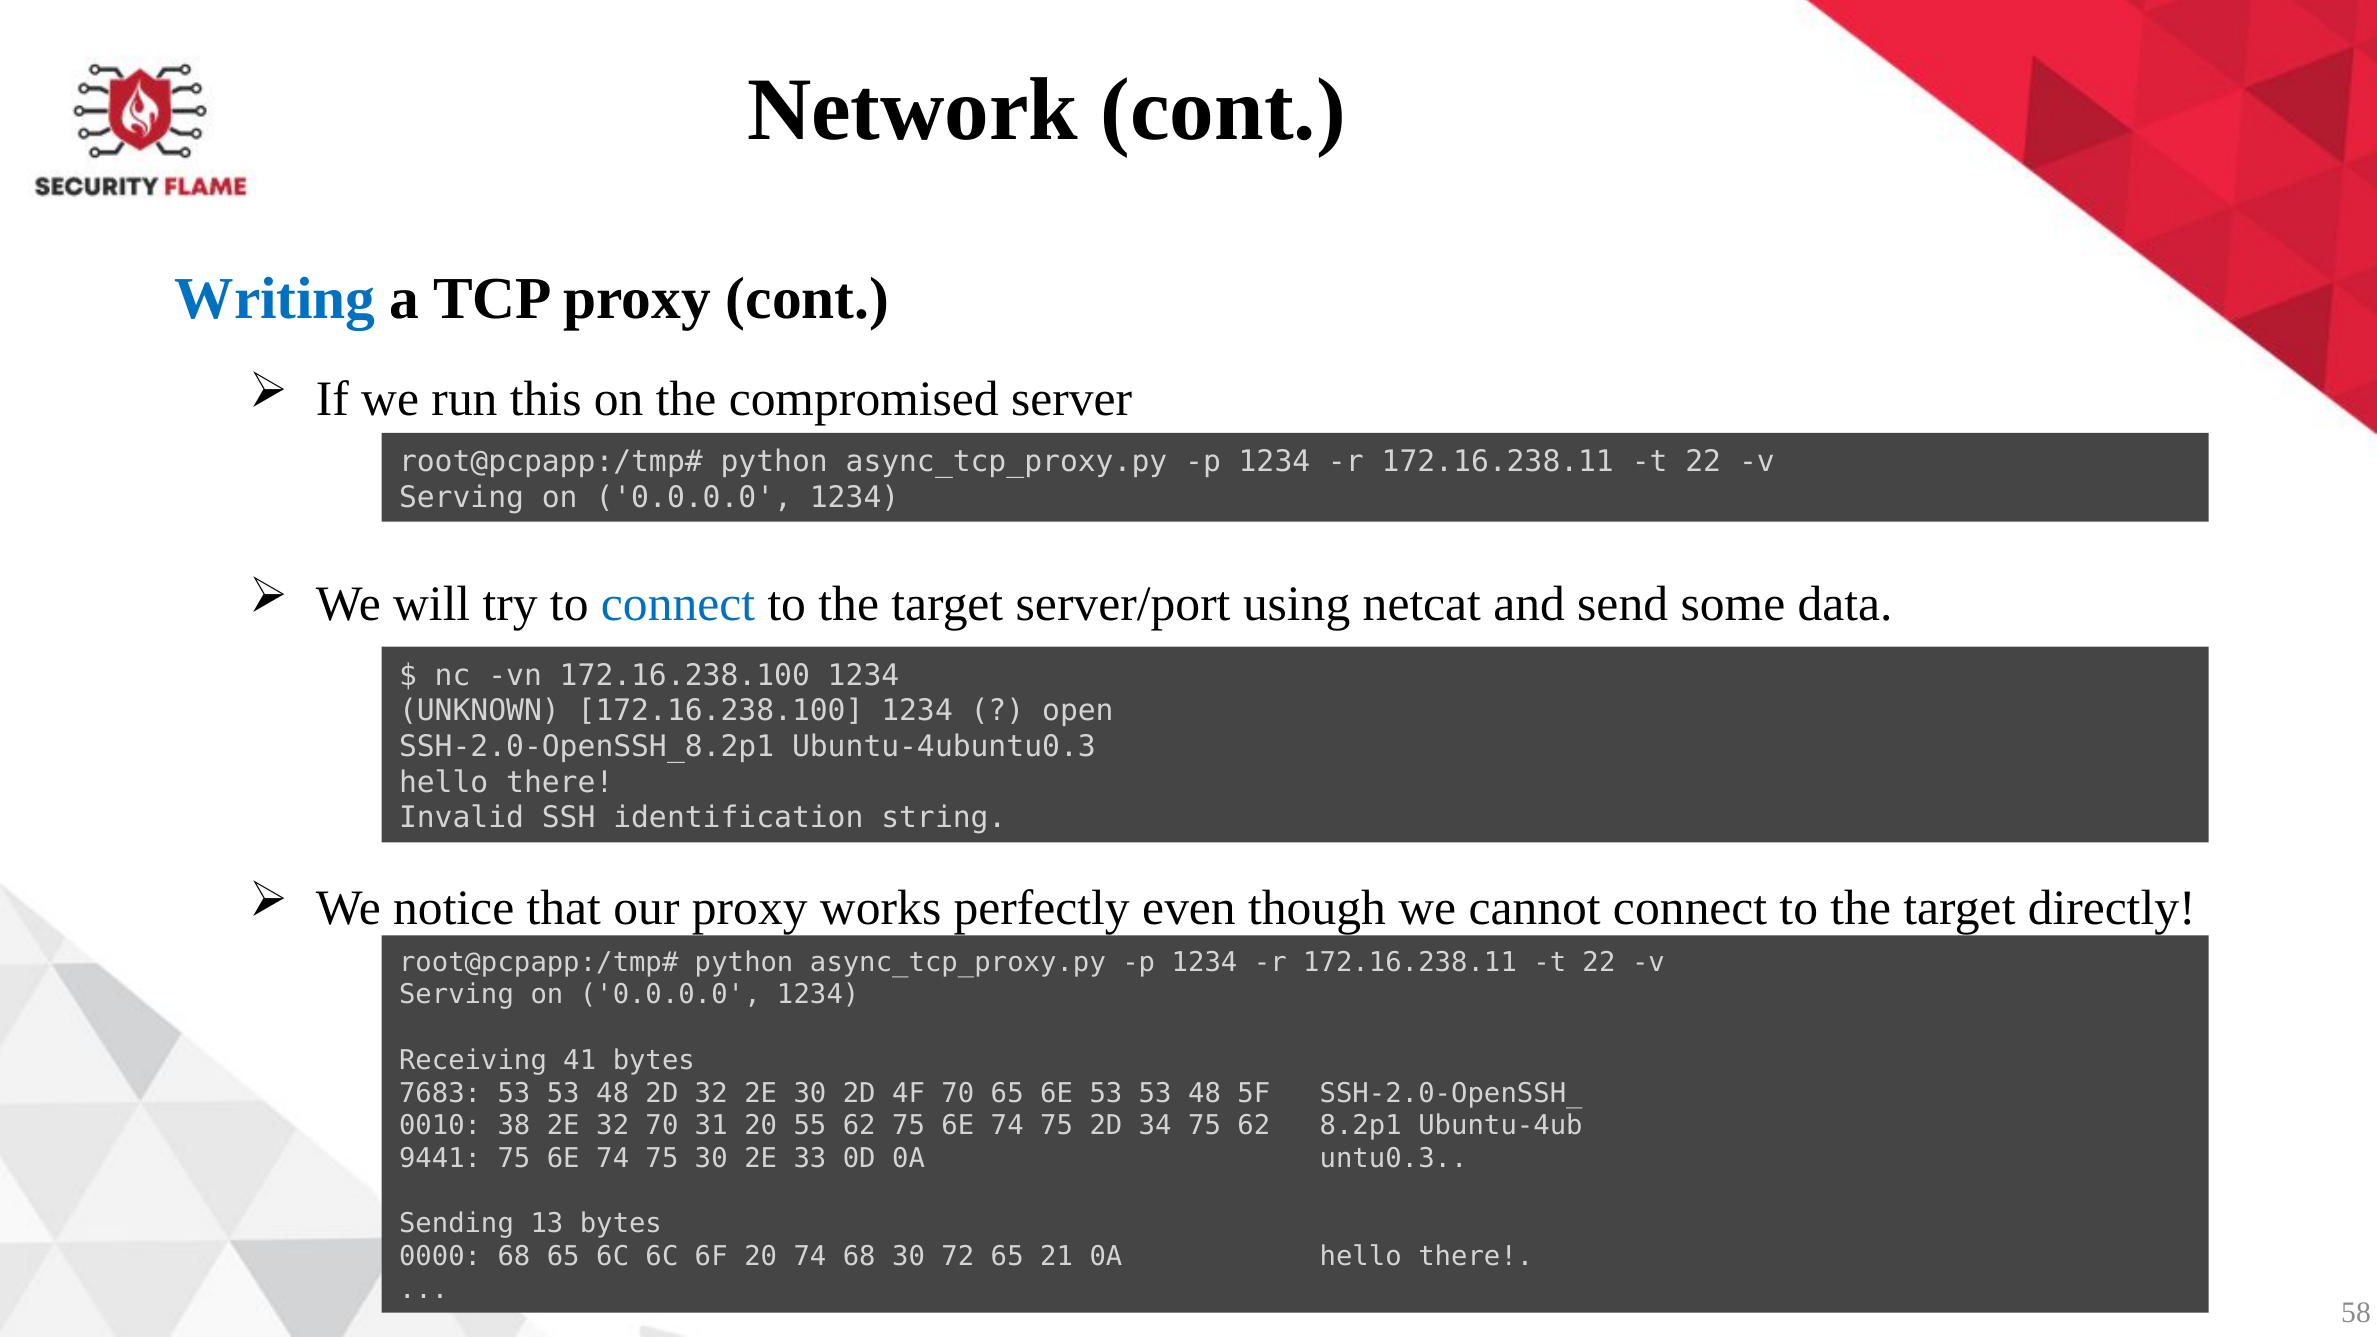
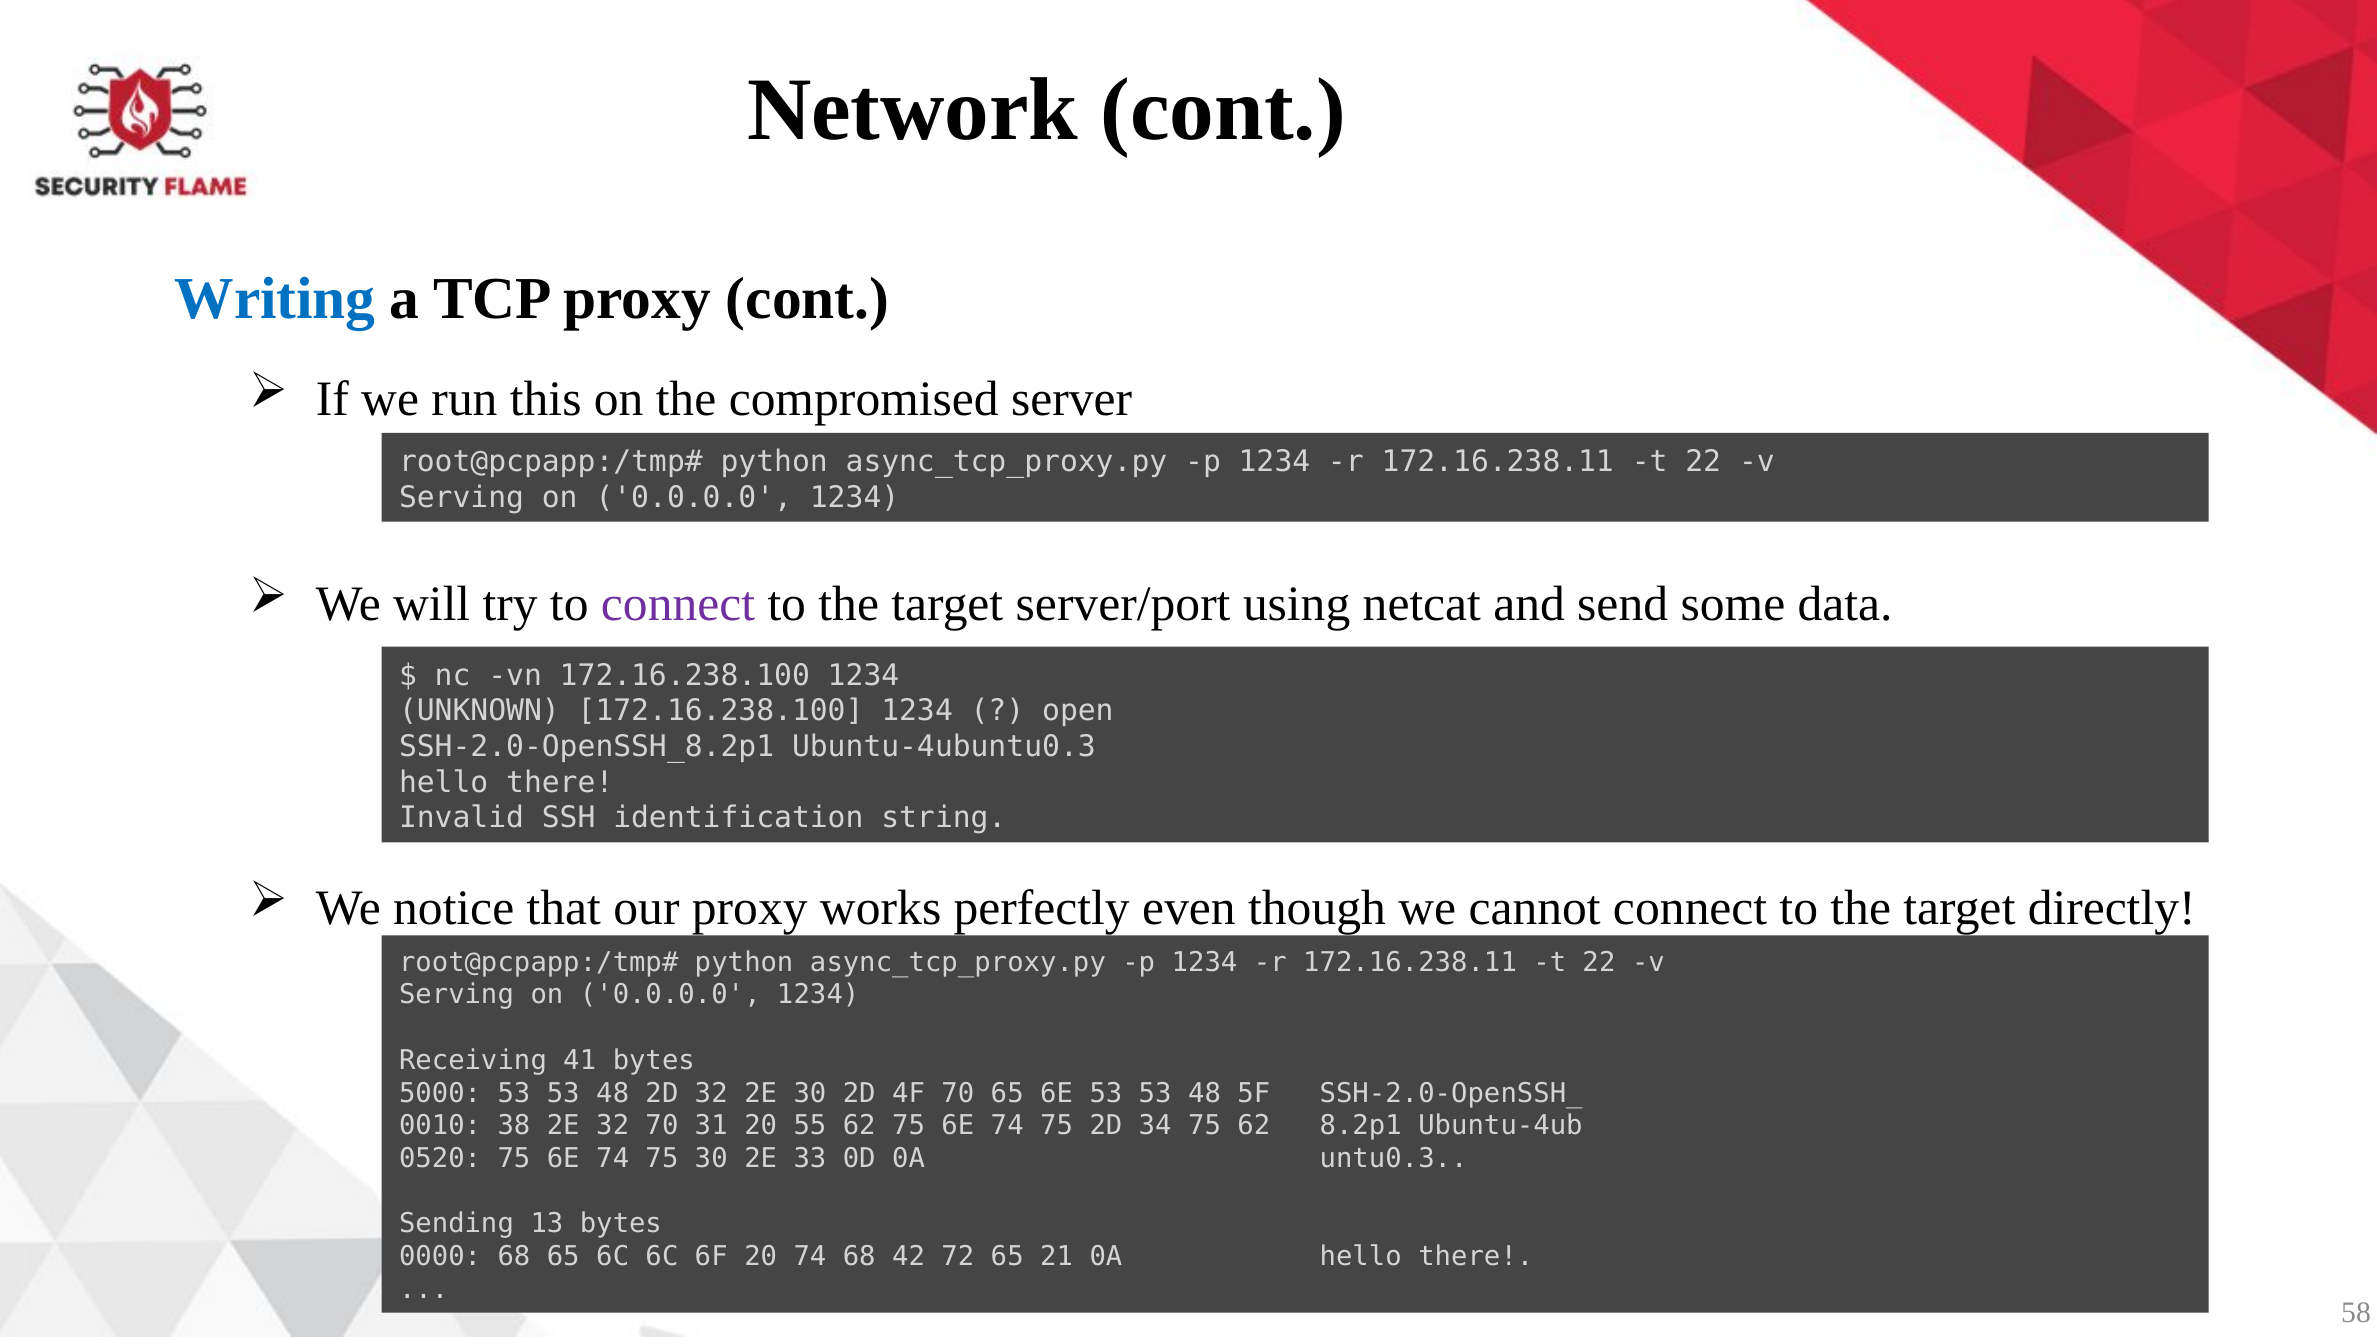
connect colour: blue -> purple (678, 604)
7683: 7683 -> 5000 (440, 1093)
9441: 9441 -> 0520 (440, 1159)
68 30: 30 -> 42 (909, 1257)
